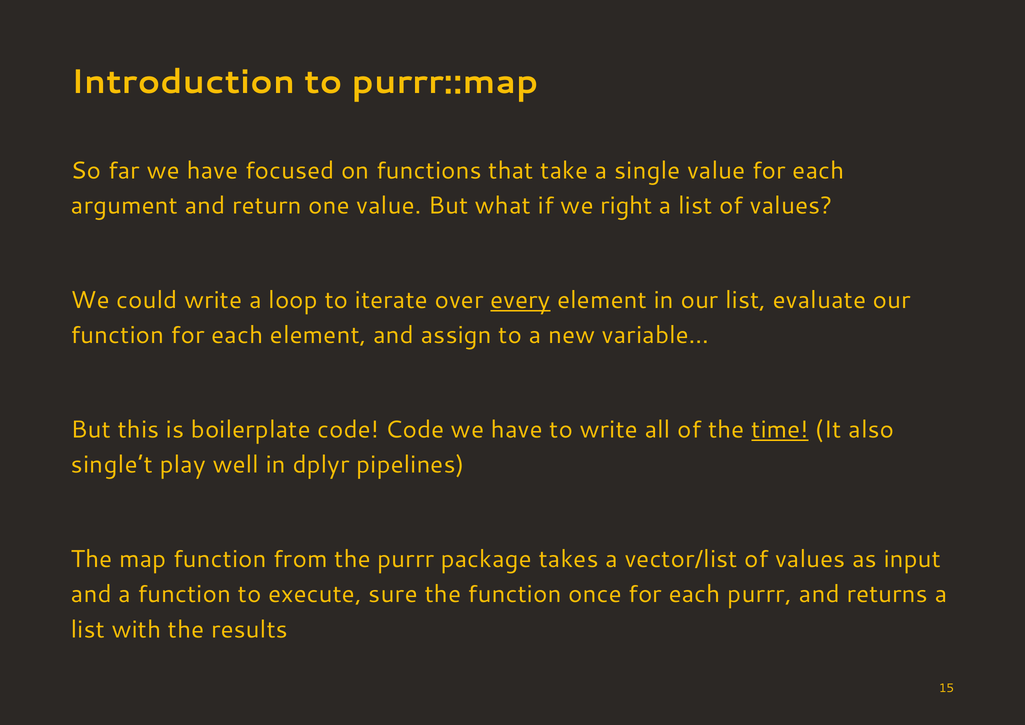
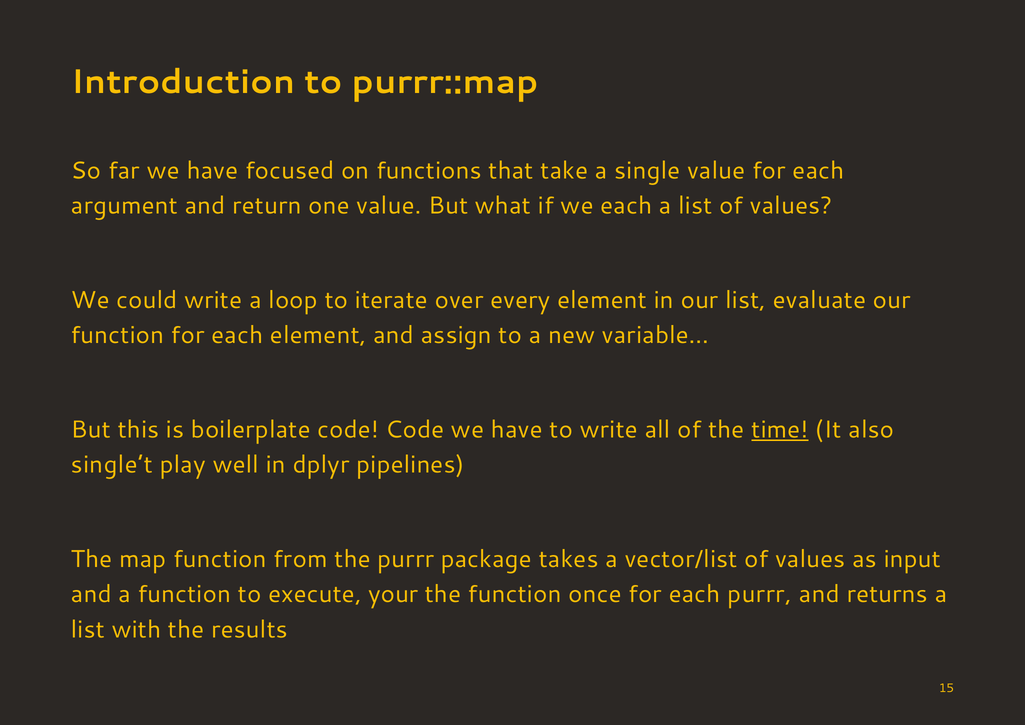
we right: right -> each (626, 206)
every underline: present -> none (520, 300)
sure: sure -> your (393, 594)
